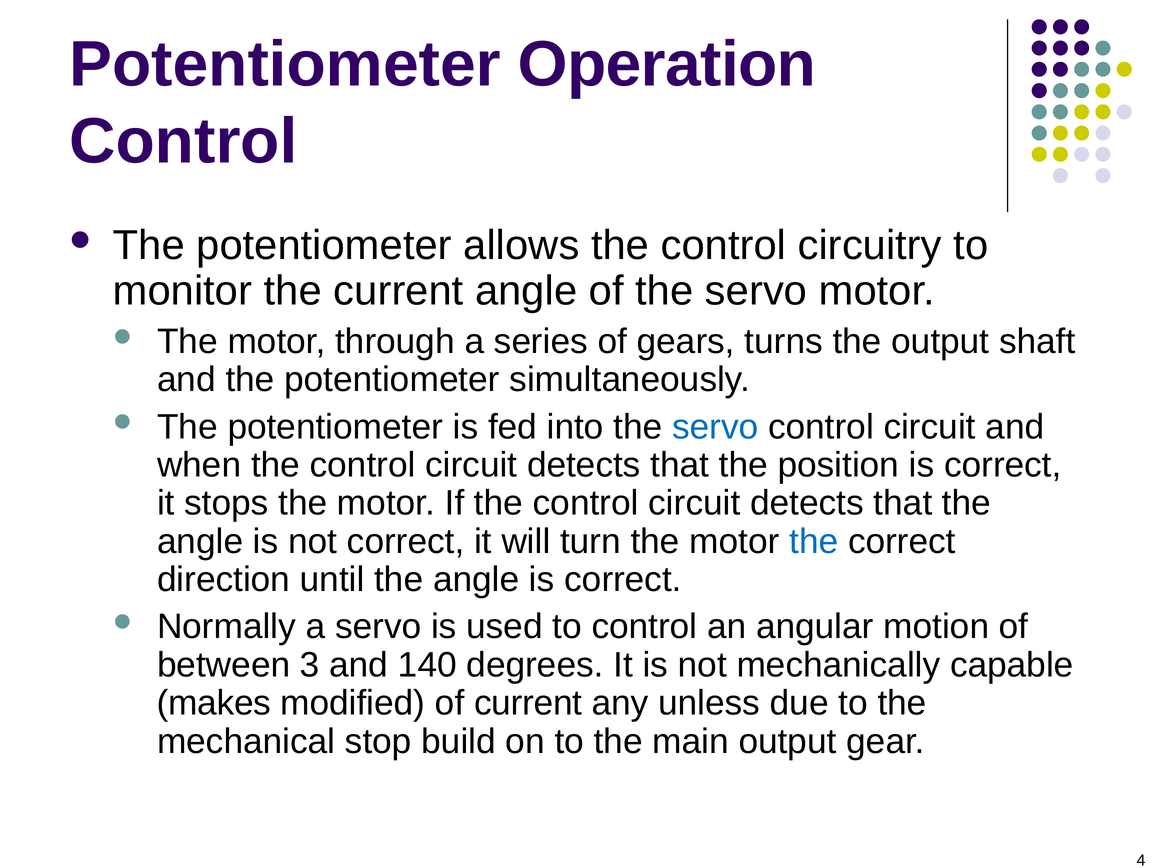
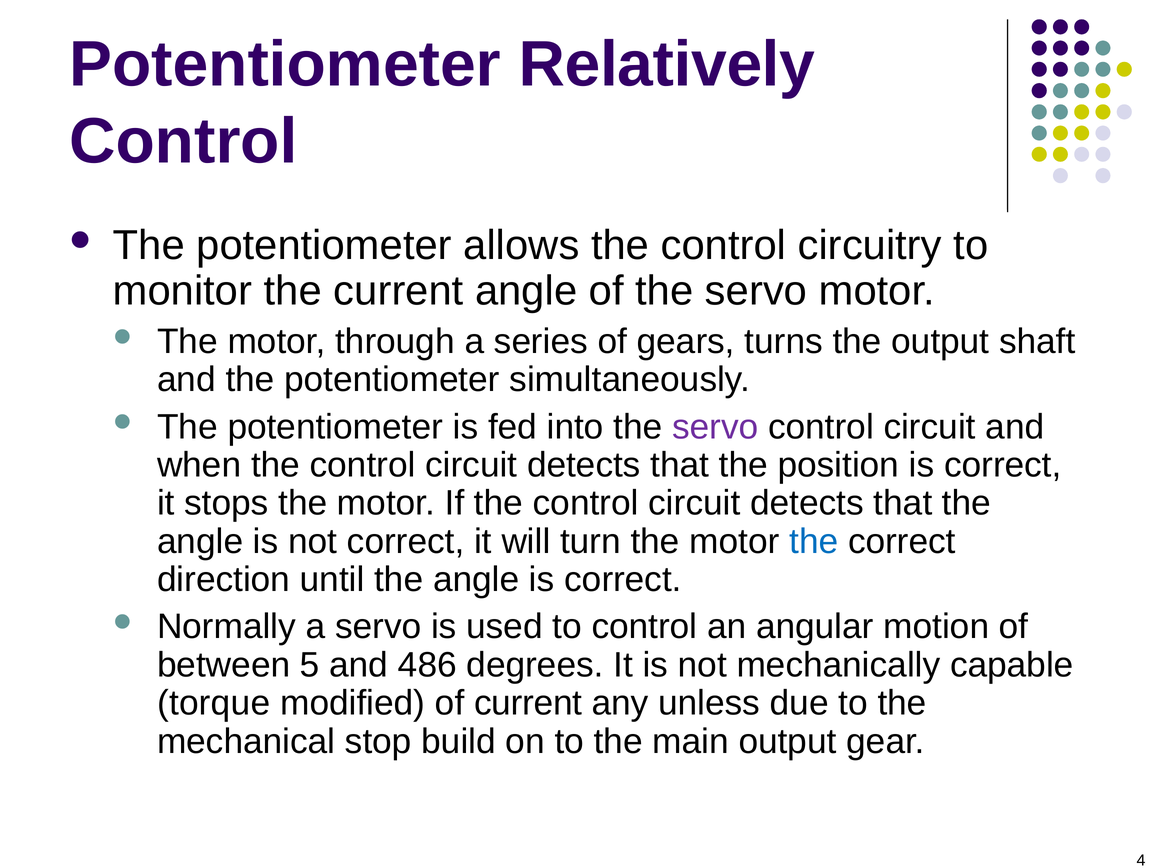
Operation: Operation -> Relatively (667, 64)
servo colour: blue -> purple (715, 427)
3: 3 -> 5 (310, 665)
140: 140 -> 486 (427, 665)
makes: makes -> torque (214, 703)
